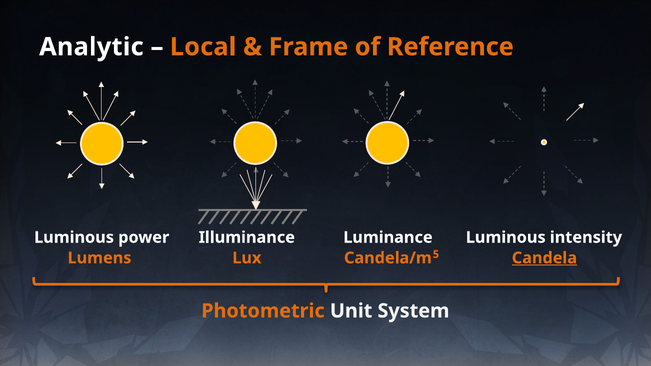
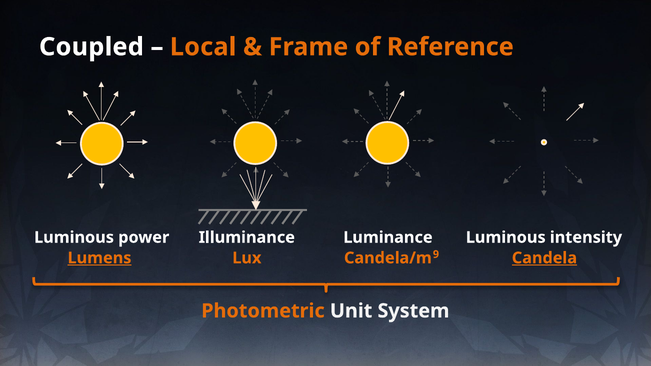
Analytic: Analytic -> Coupled (91, 47)
Lumens underline: none -> present (99, 258)
5: 5 -> 9 (436, 254)
